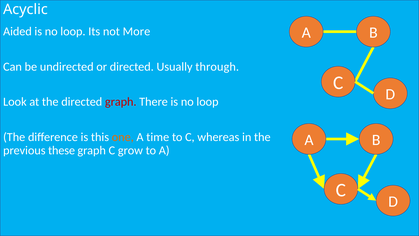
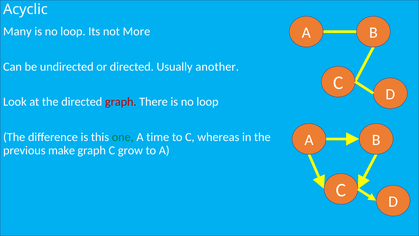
Aided: Aided -> Many (17, 32)
through: through -> another (217, 67)
one colour: orange -> green (123, 137)
these: these -> make (62, 150)
